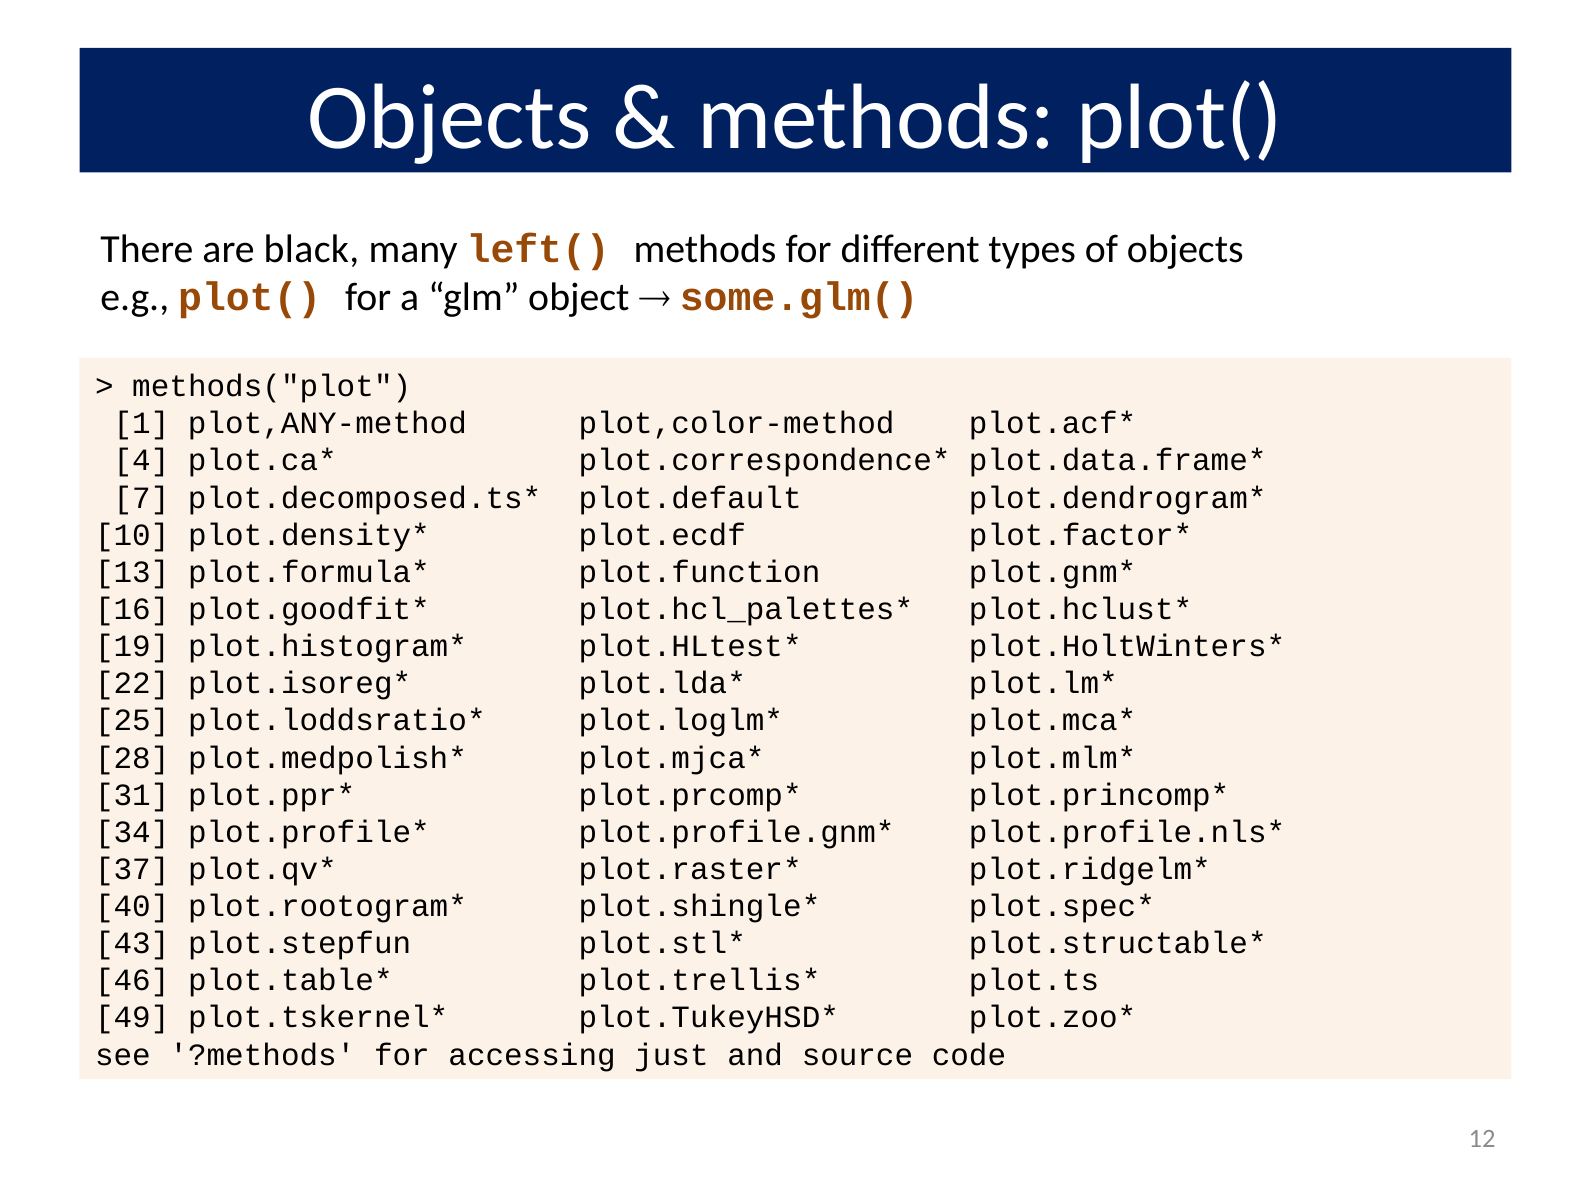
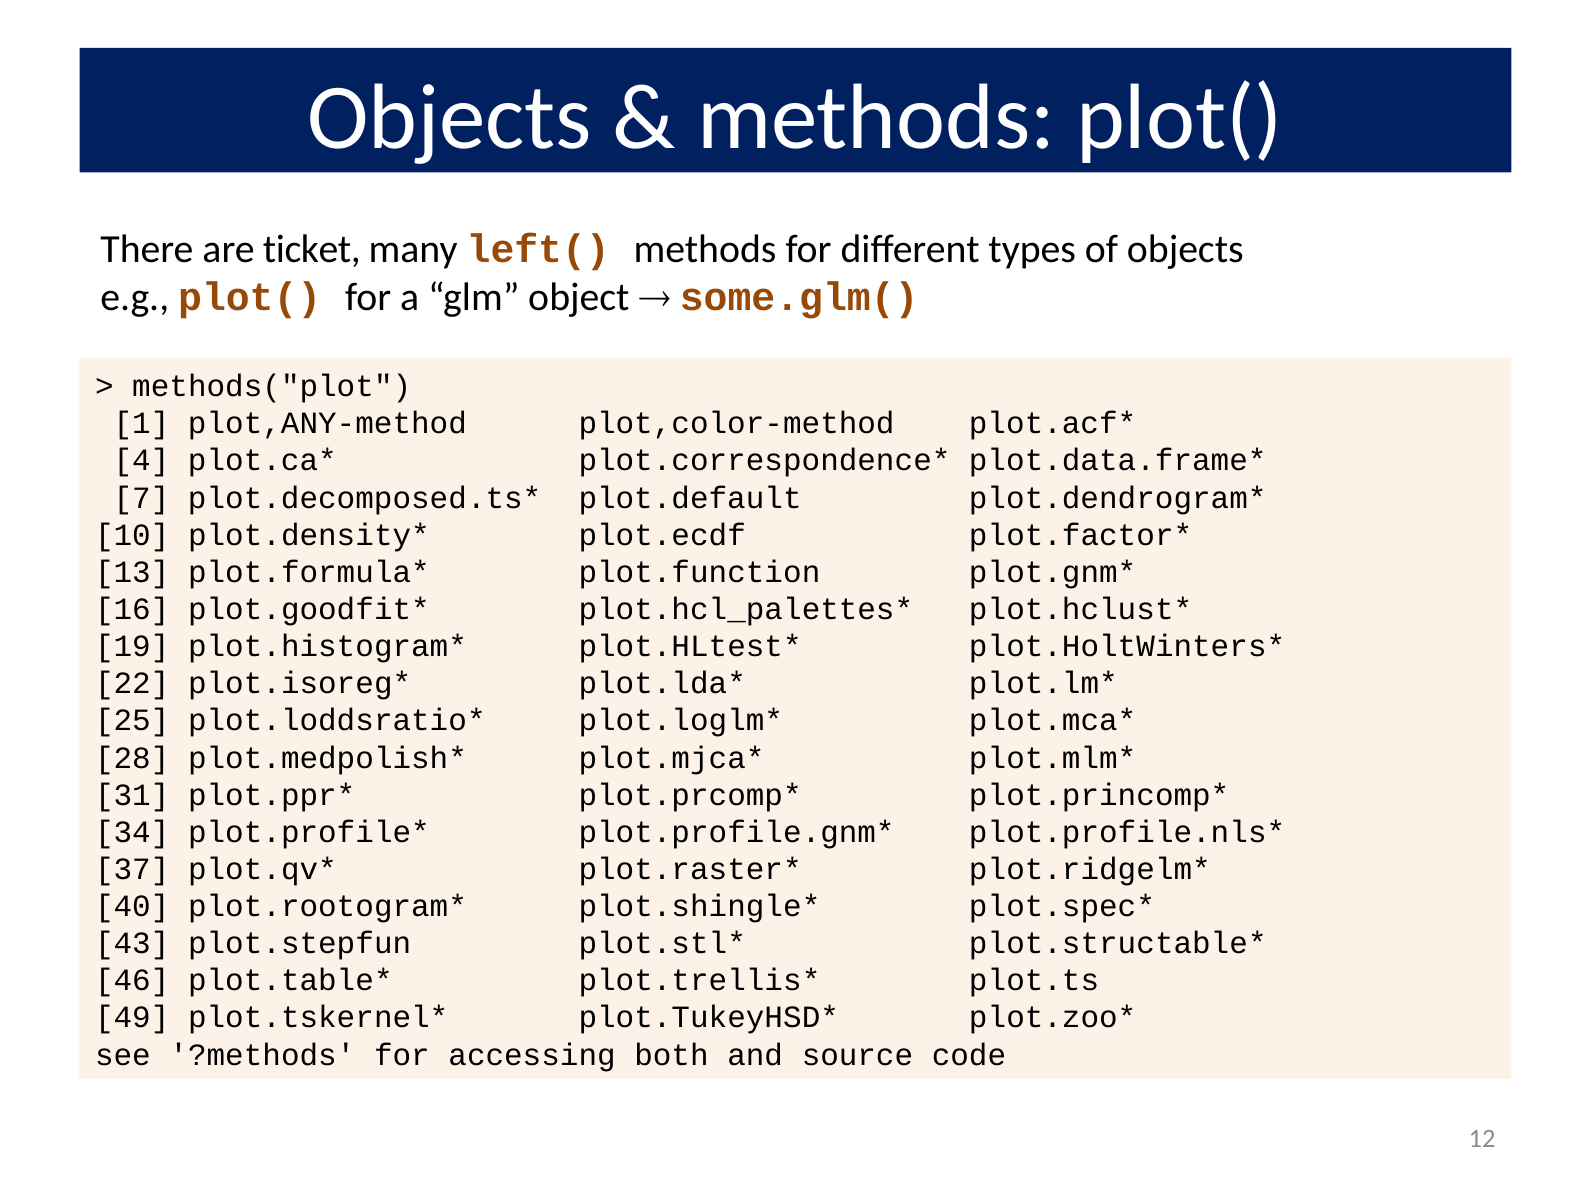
black: black -> ticket (312, 250)
just: just -> both (671, 1055)
